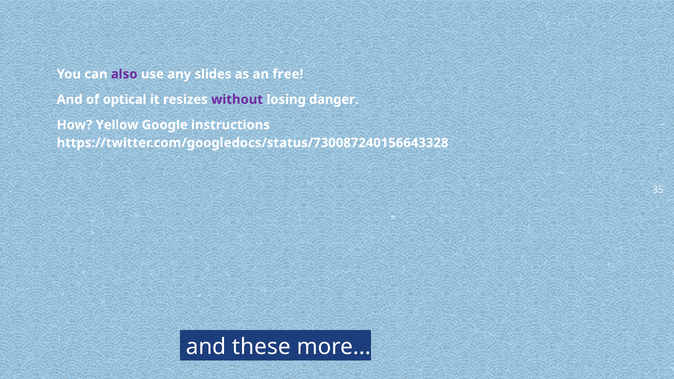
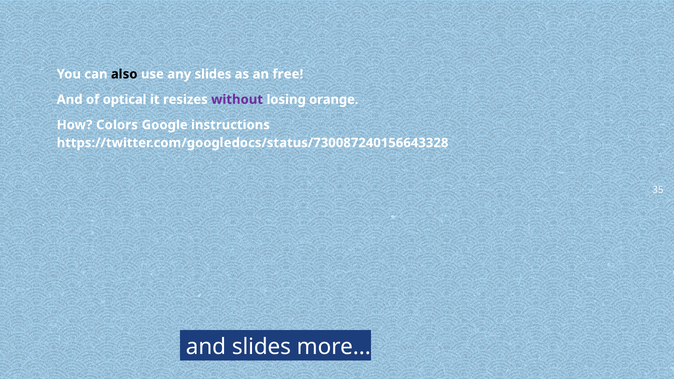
also colour: purple -> black (124, 74)
danger: danger -> orange (334, 100)
Yellow: Yellow -> Colors (117, 125)
and these: these -> slides (261, 347)
